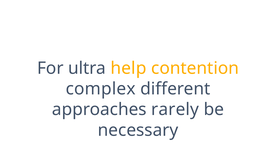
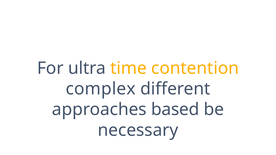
help: help -> time (129, 68)
rarely: rarely -> based (175, 110)
